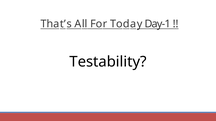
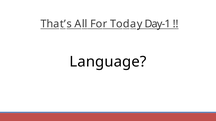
Testability: Testability -> Language (108, 62)
